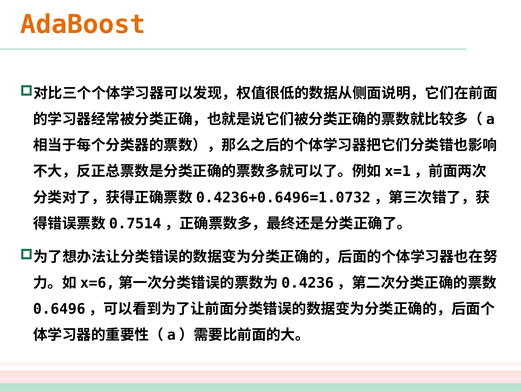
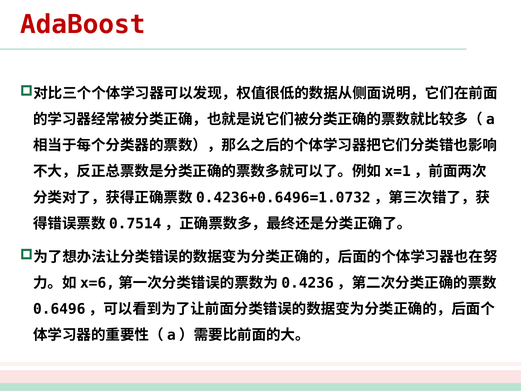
AdaBoost colour: orange -> red (83, 24)
